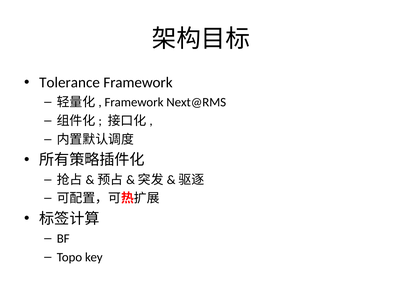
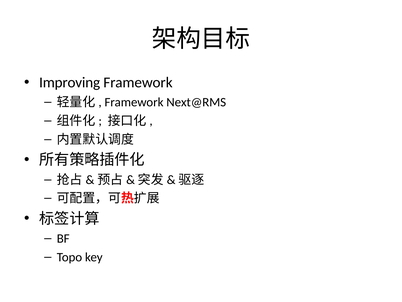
Tolerance: Tolerance -> Improving (70, 82)
